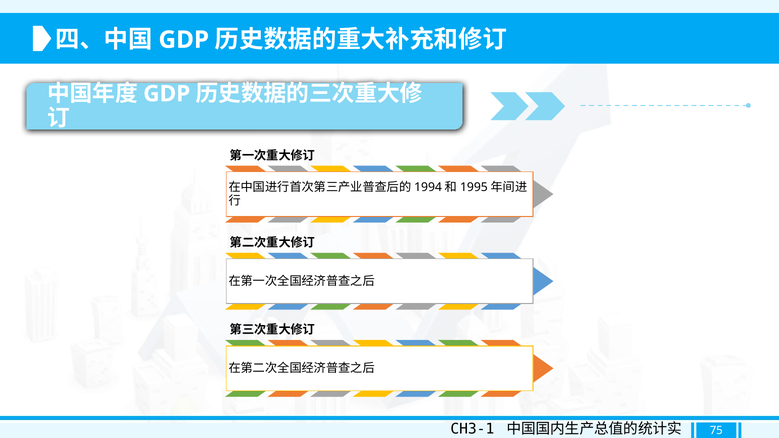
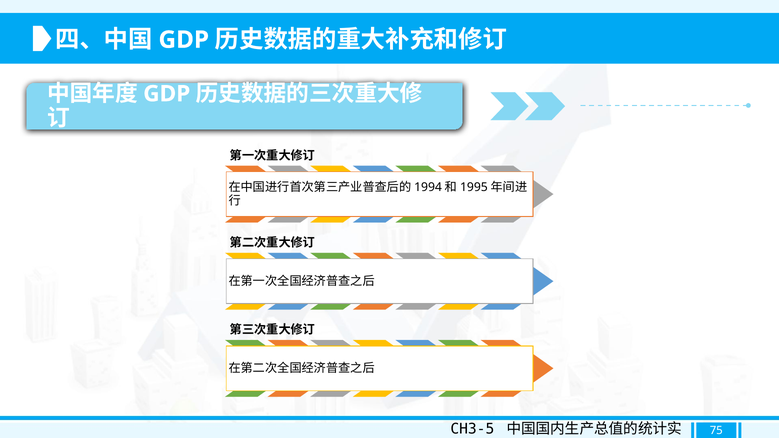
CH3-1: CH3-1 -> CH3-5 (472, 429)
